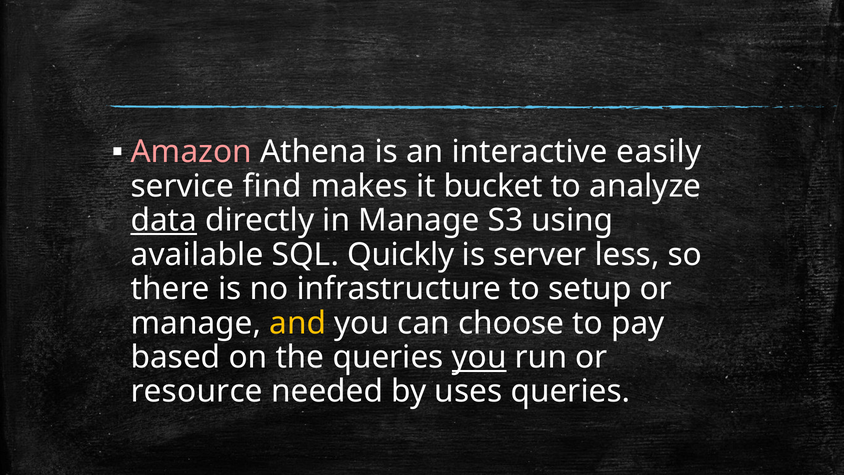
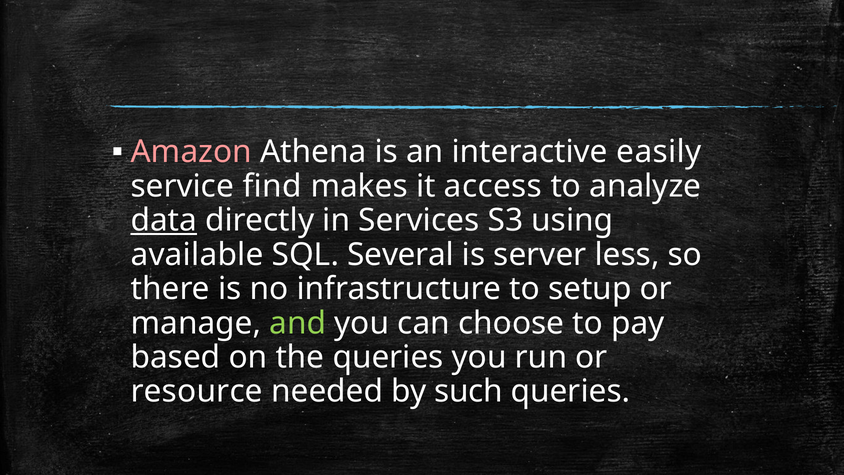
bucket: bucket -> access (493, 186)
in Manage: Manage -> Services (419, 220)
Quickly: Quickly -> Several (401, 255)
and colour: yellow -> light green (298, 323)
you underline: present -> none (479, 357)
uses: uses -> such (469, 391)
